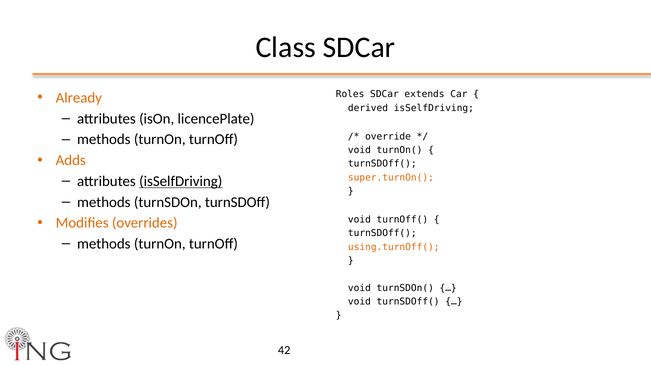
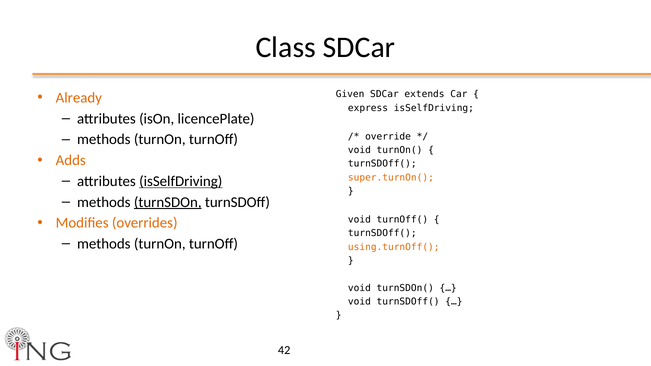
Roles: Roles -> Given (350, 94)
derived: derived -> express (368, 108)
turnSDOn underline: none -> present (168, 202)
